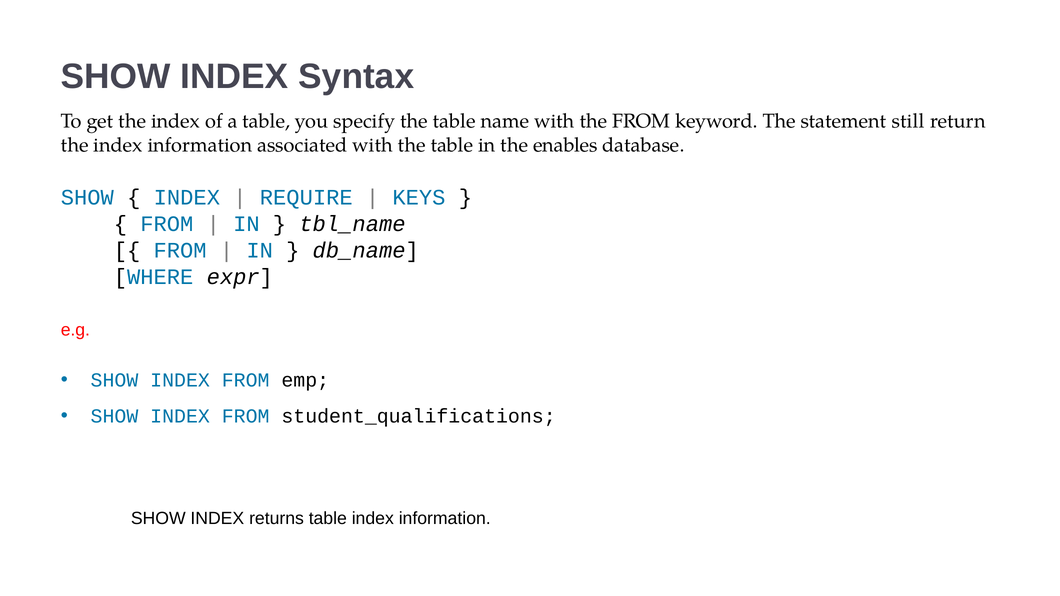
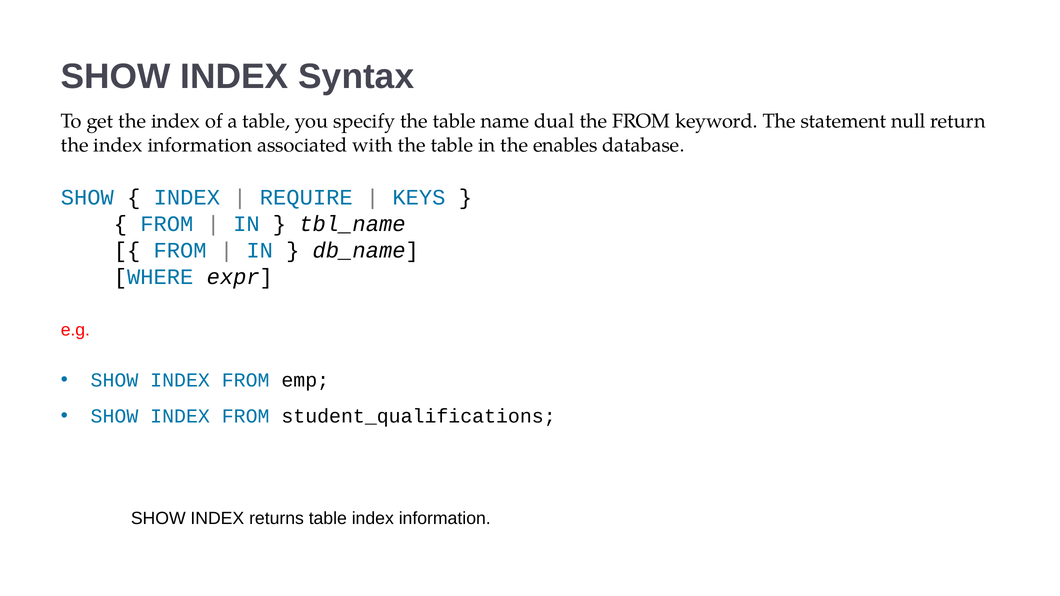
name with: with -> dual (554, 121)
still: still -> null (908, 121)
